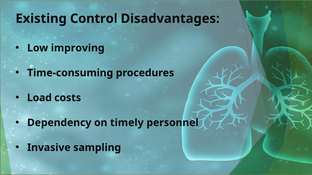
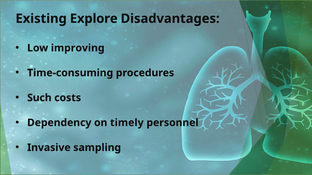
Control: Control -> Explore (94, 19)
Load: Load -> Such (39, 98)
